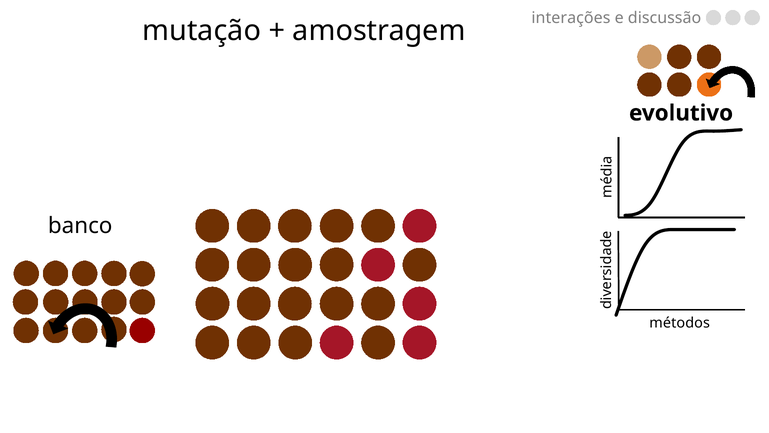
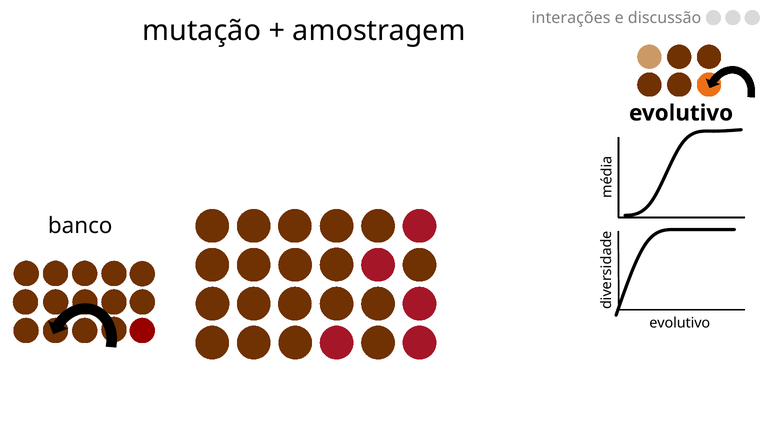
métodos: métodos -> evolutivo (680, 323)
